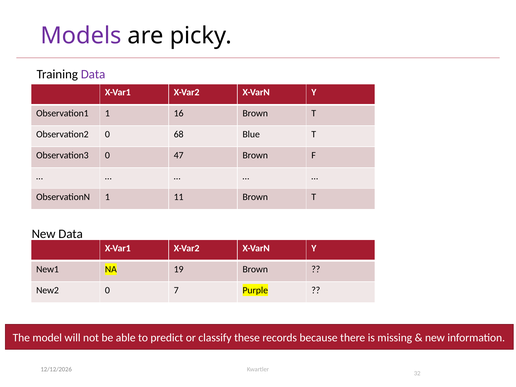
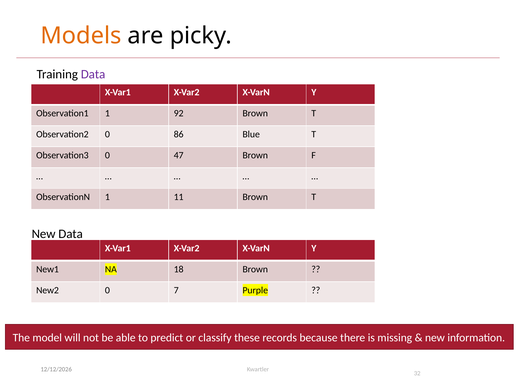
Models colour: purple -> orange (81, 36)
16: 16 -> 92 (179, 113)
68: 68 -> 86 (179, 134)
19: 19 -> 18 (179, 269)
